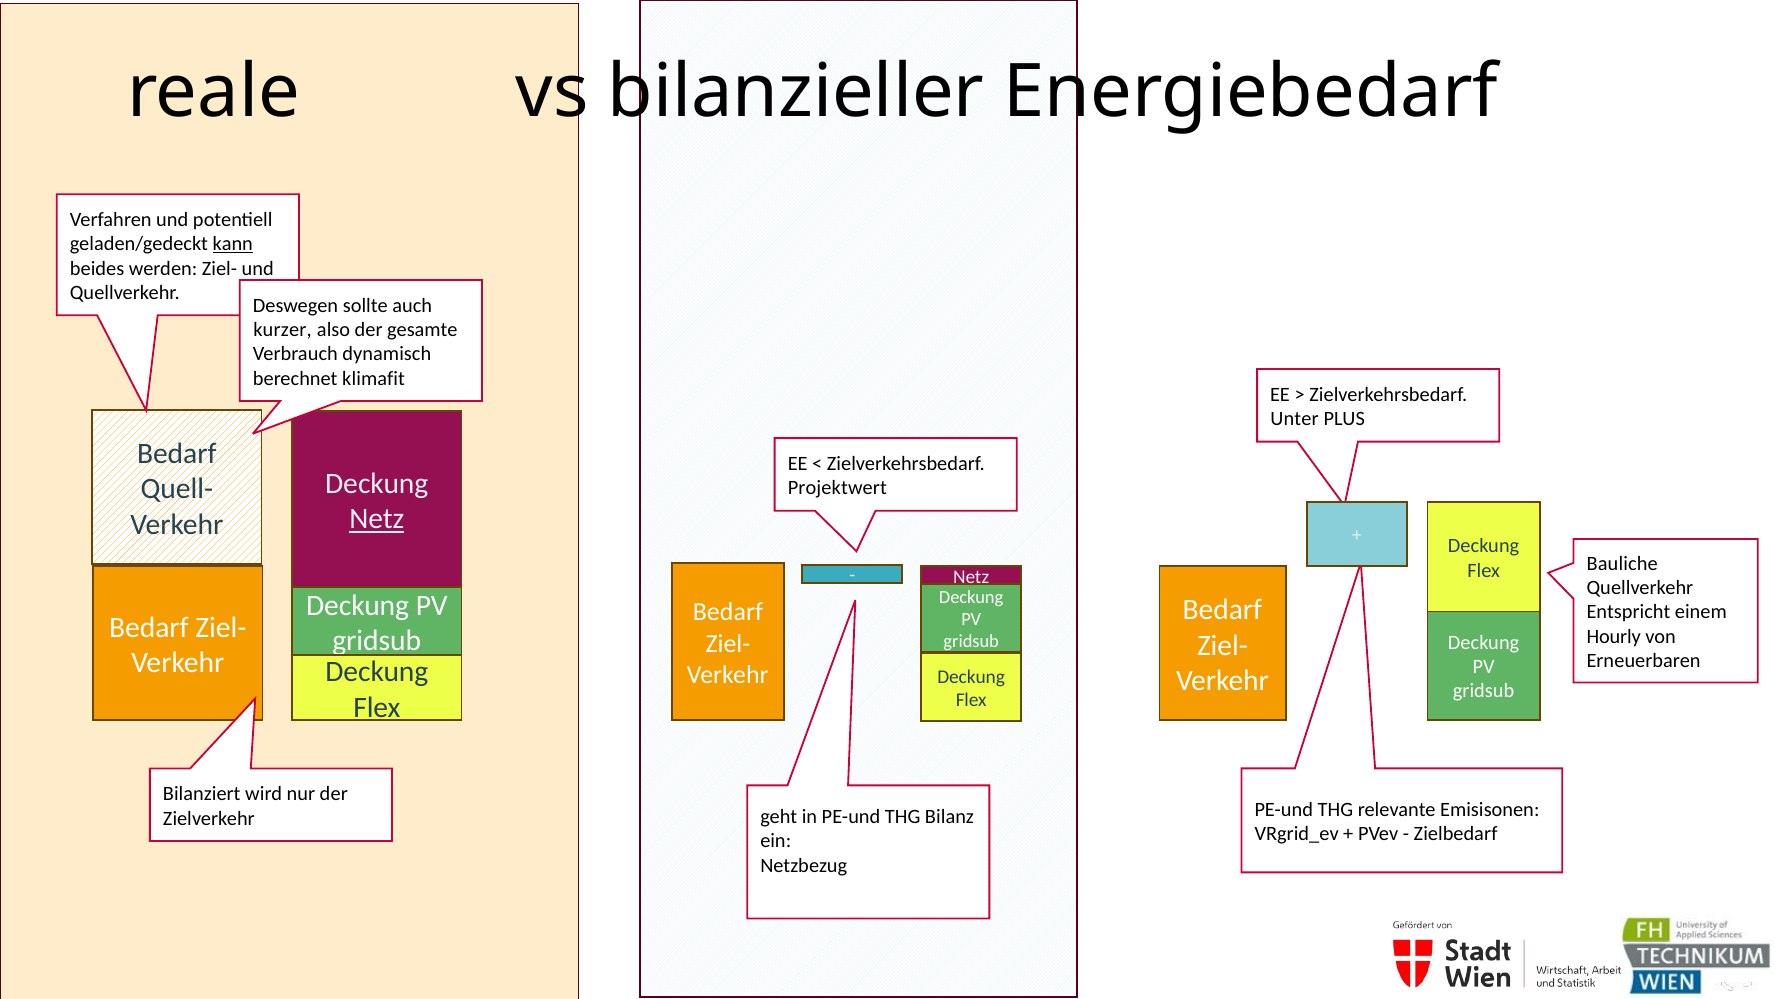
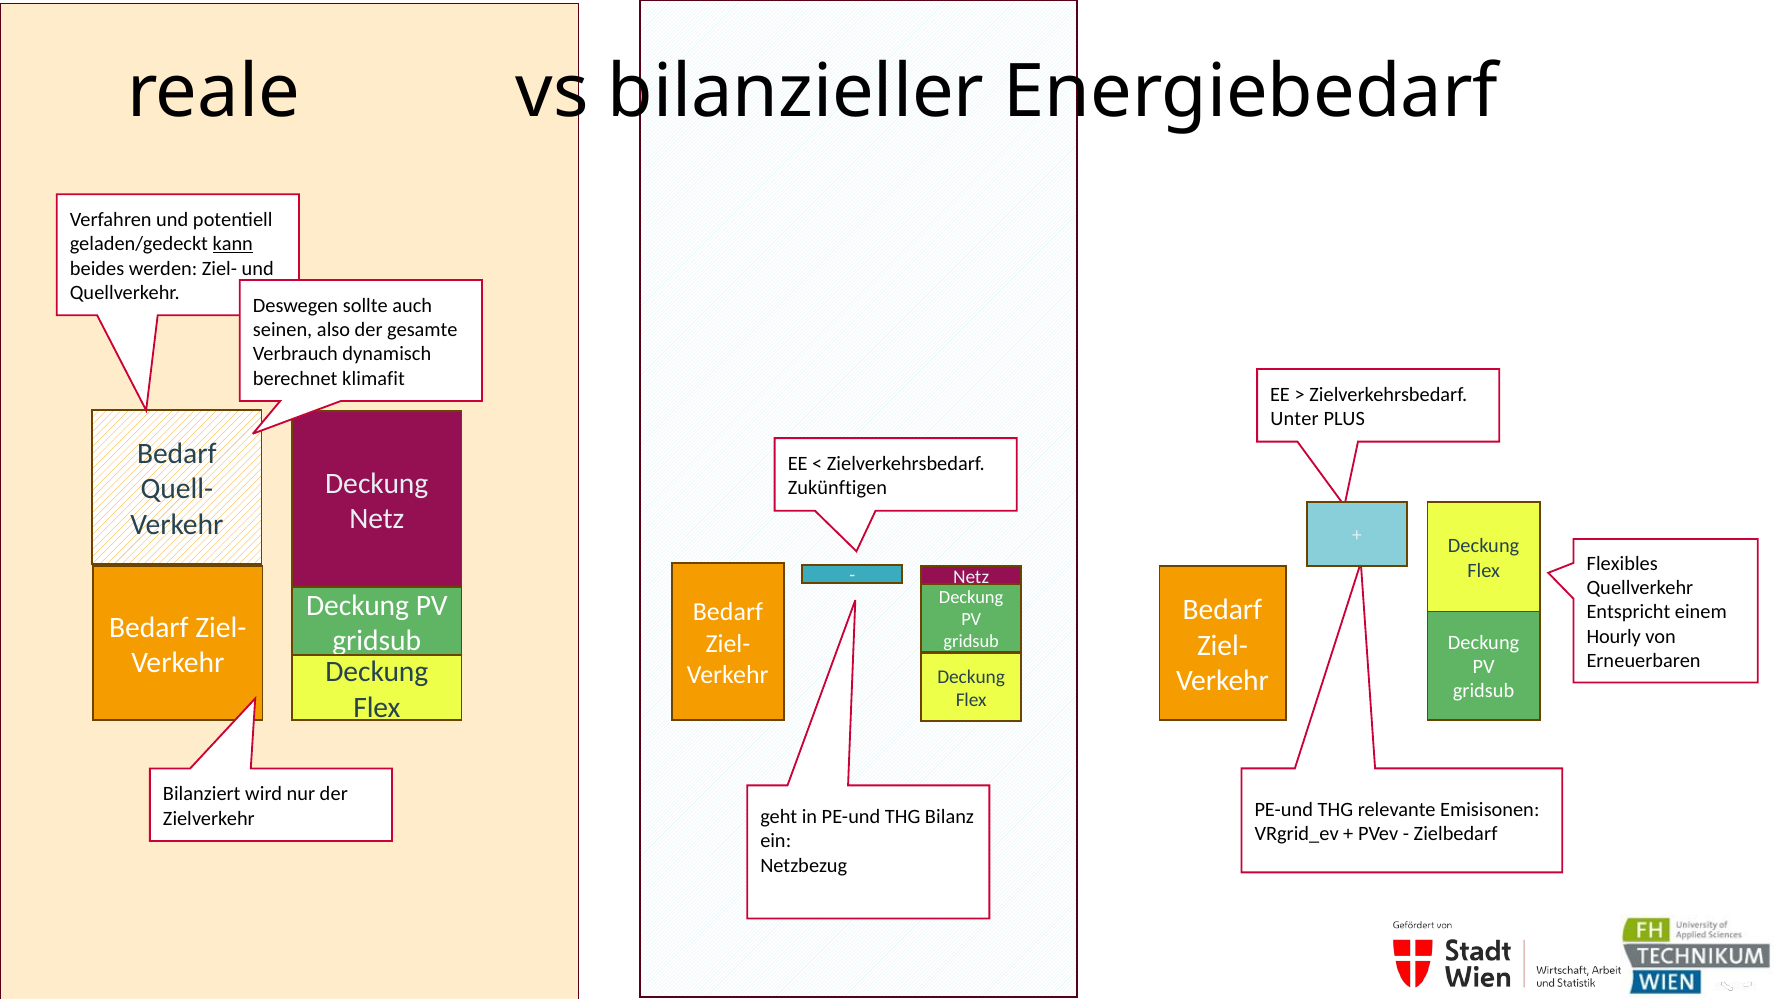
kurzer: kurzer -> seinen (283, 330)
Projektwert: Projektwert -> Zukünftigen (837, 488)
Netz underline: present -> none (377, 519)
Bauliche: Bauliche -> Flexibles (1622, 563)
